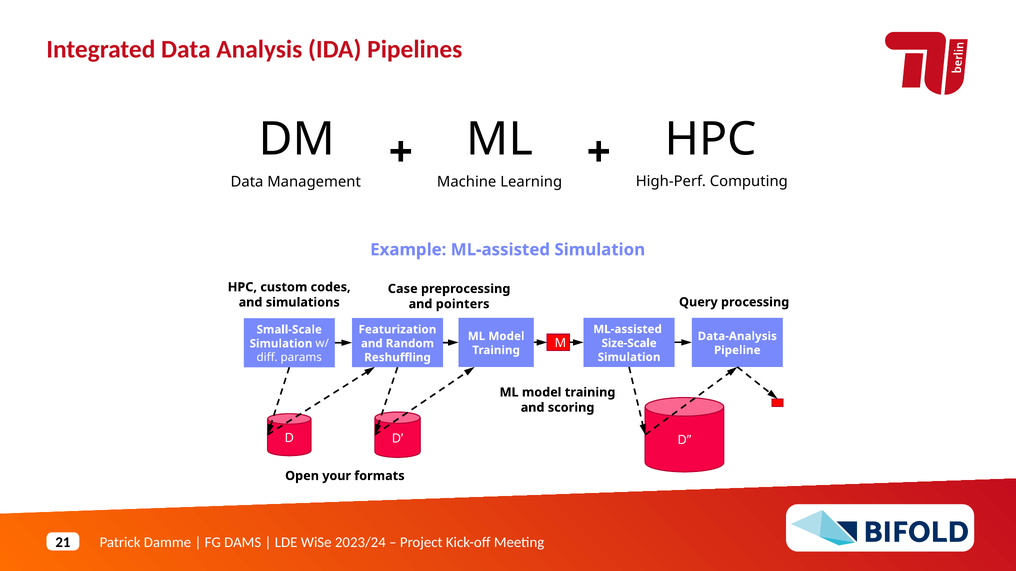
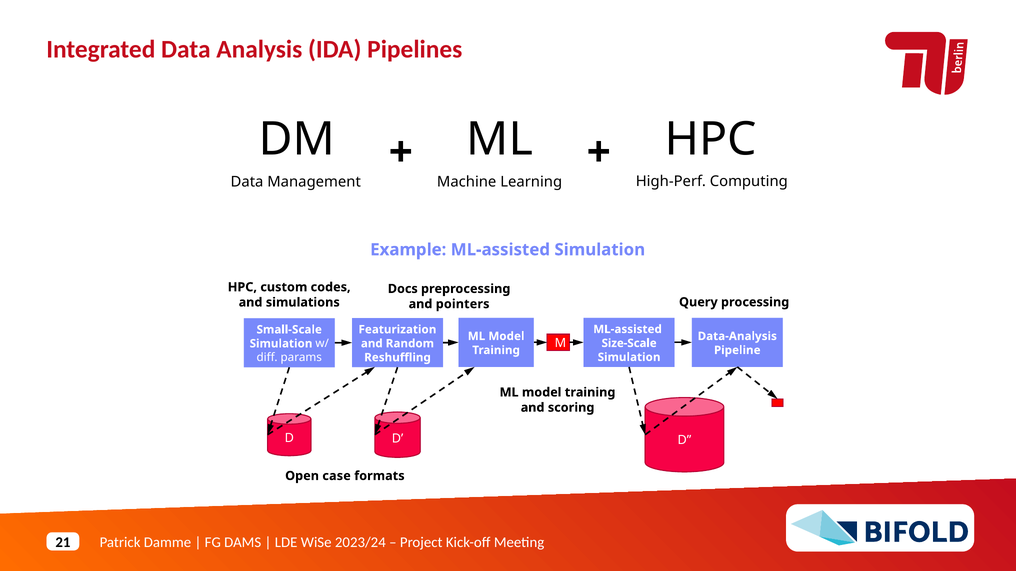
Case: Case -> Docs (403, 289)
your: your -> case (337, 476)
